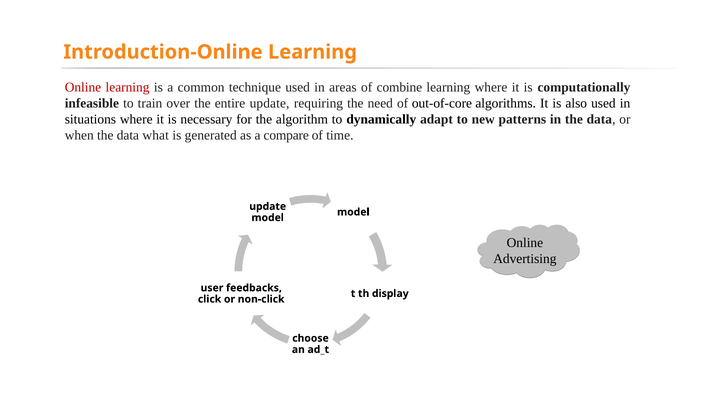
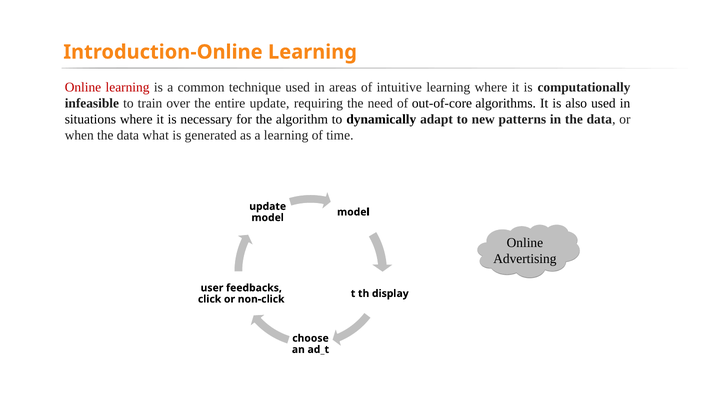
combine: combine -> intuitive (399, 87)
a compare: compare -> learning (286, 135)
